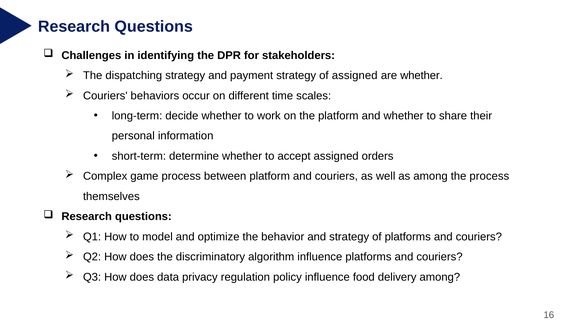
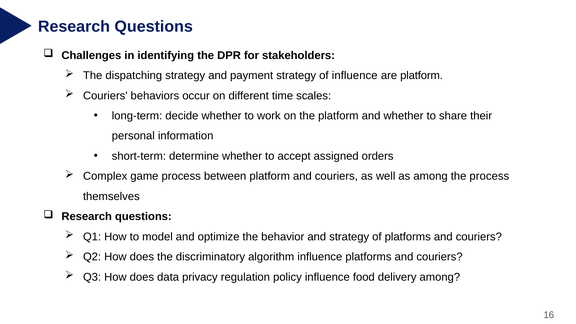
of assigned: assigned -> influence (355, 75)
are whether: whether -> platform (422, 75)
